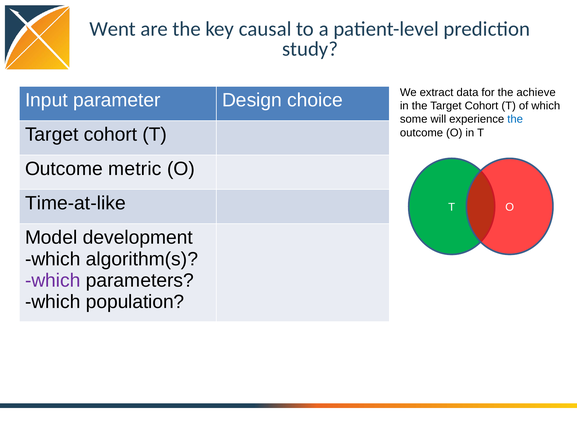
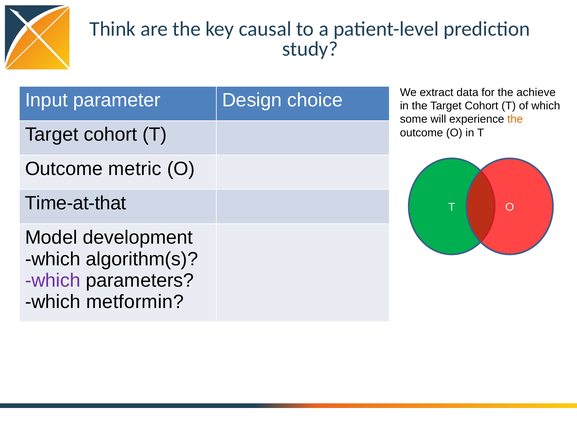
Went: Went -> Think (113, 29)
the colour: blue -> orange (515, 119)
Time-at-like: Time-at-like -> Time-at-that (75, 204)
population: population -> metformin (135, 302)
